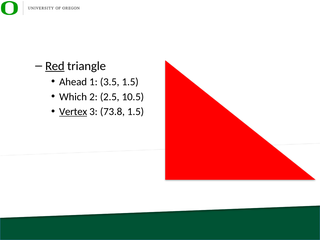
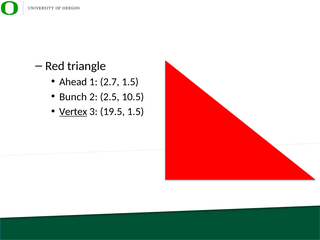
Red underline: present -> none (55, 66)
3.5: 3.5 -> 2.7 (110, 82)
Which: Which -> Bunch (73, 97)
73.8: 73.8 -> 19.5 (112, 112)
